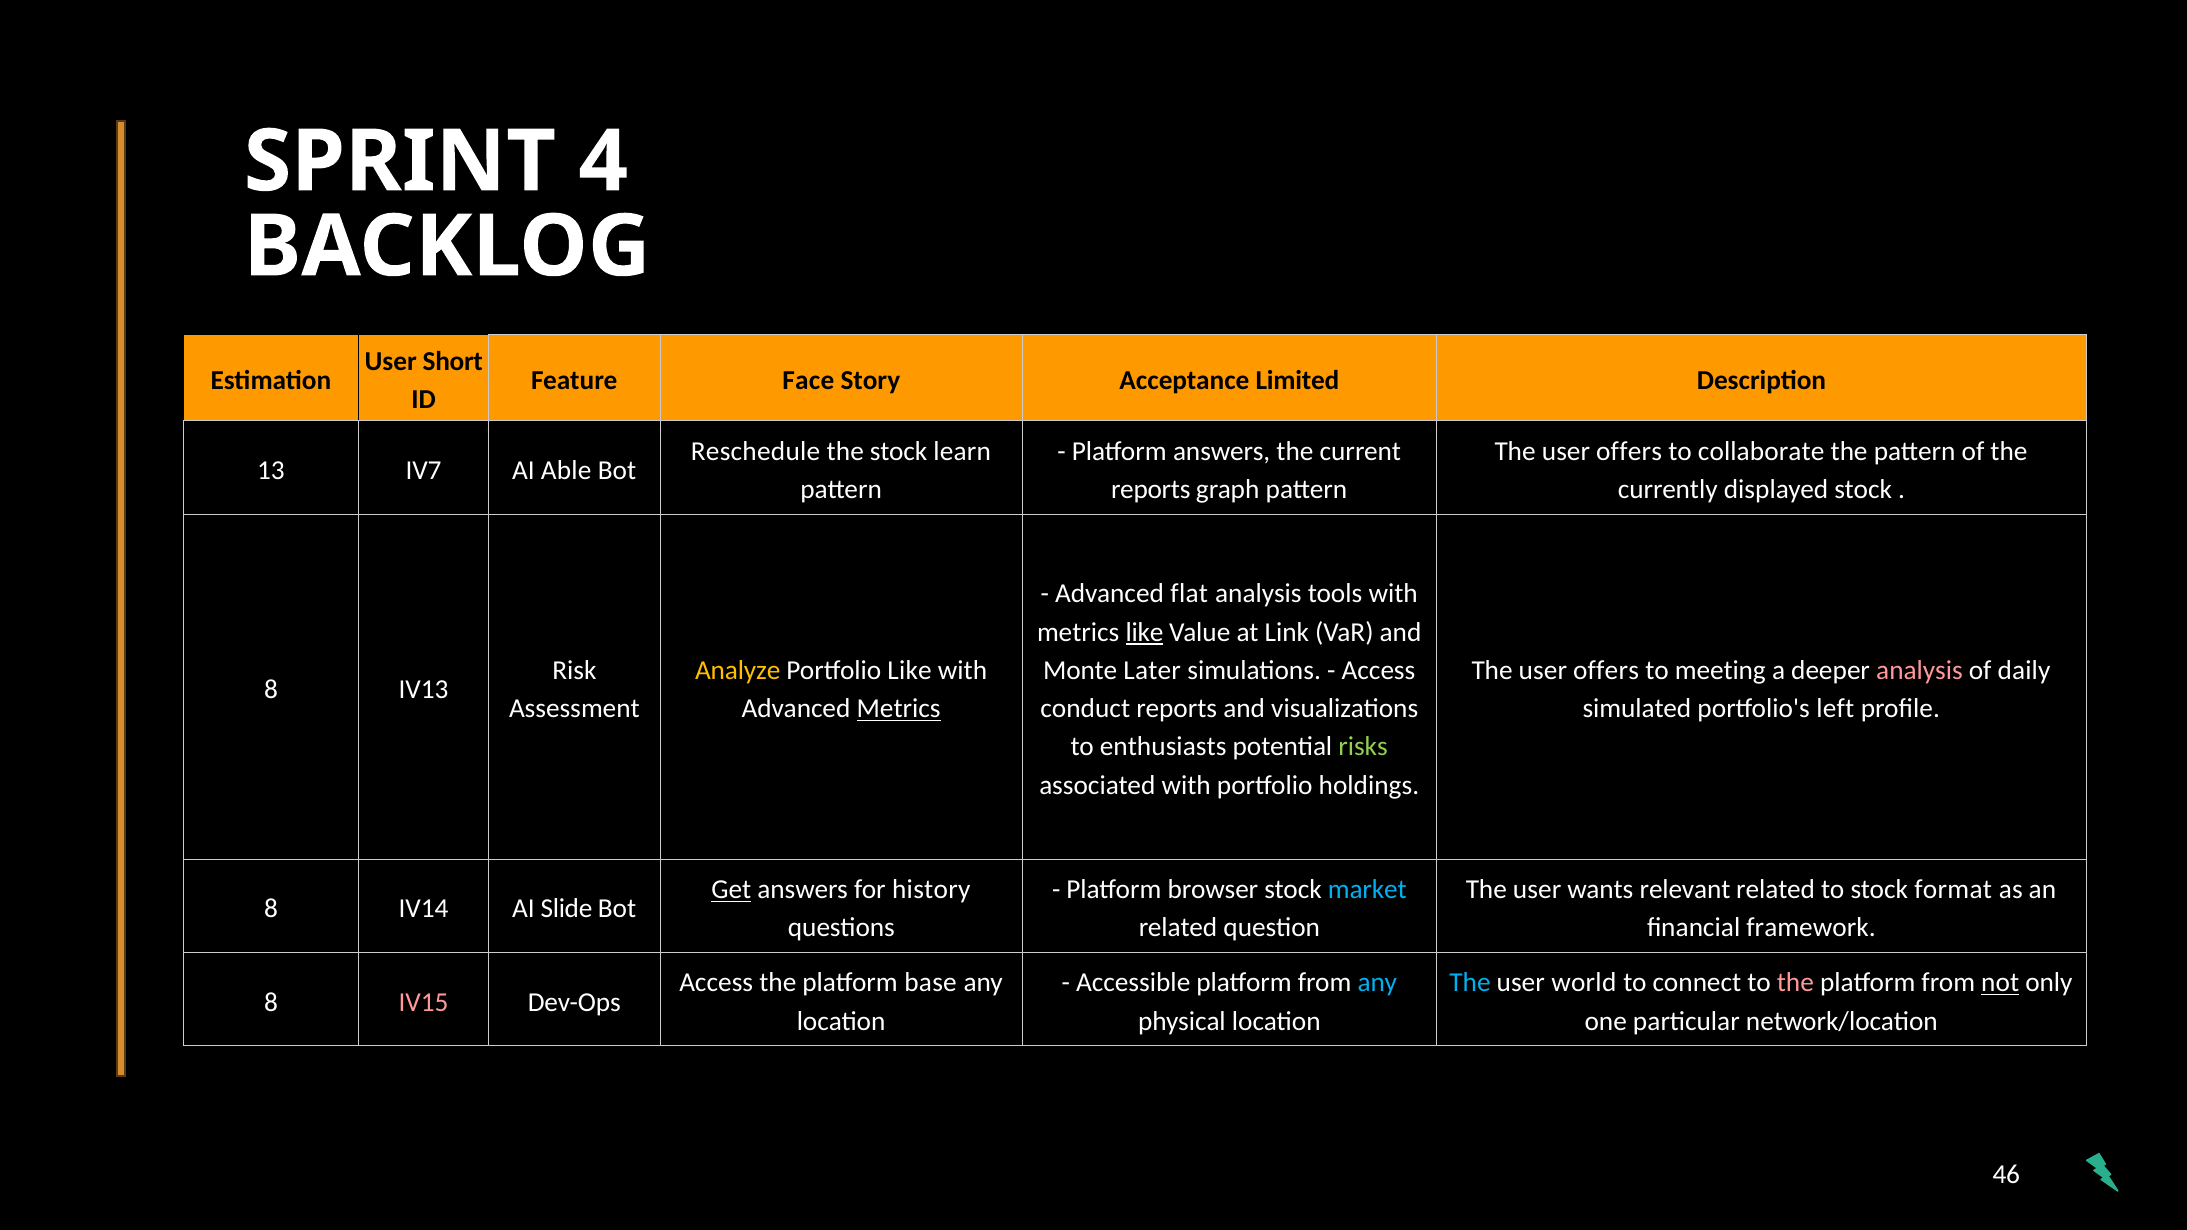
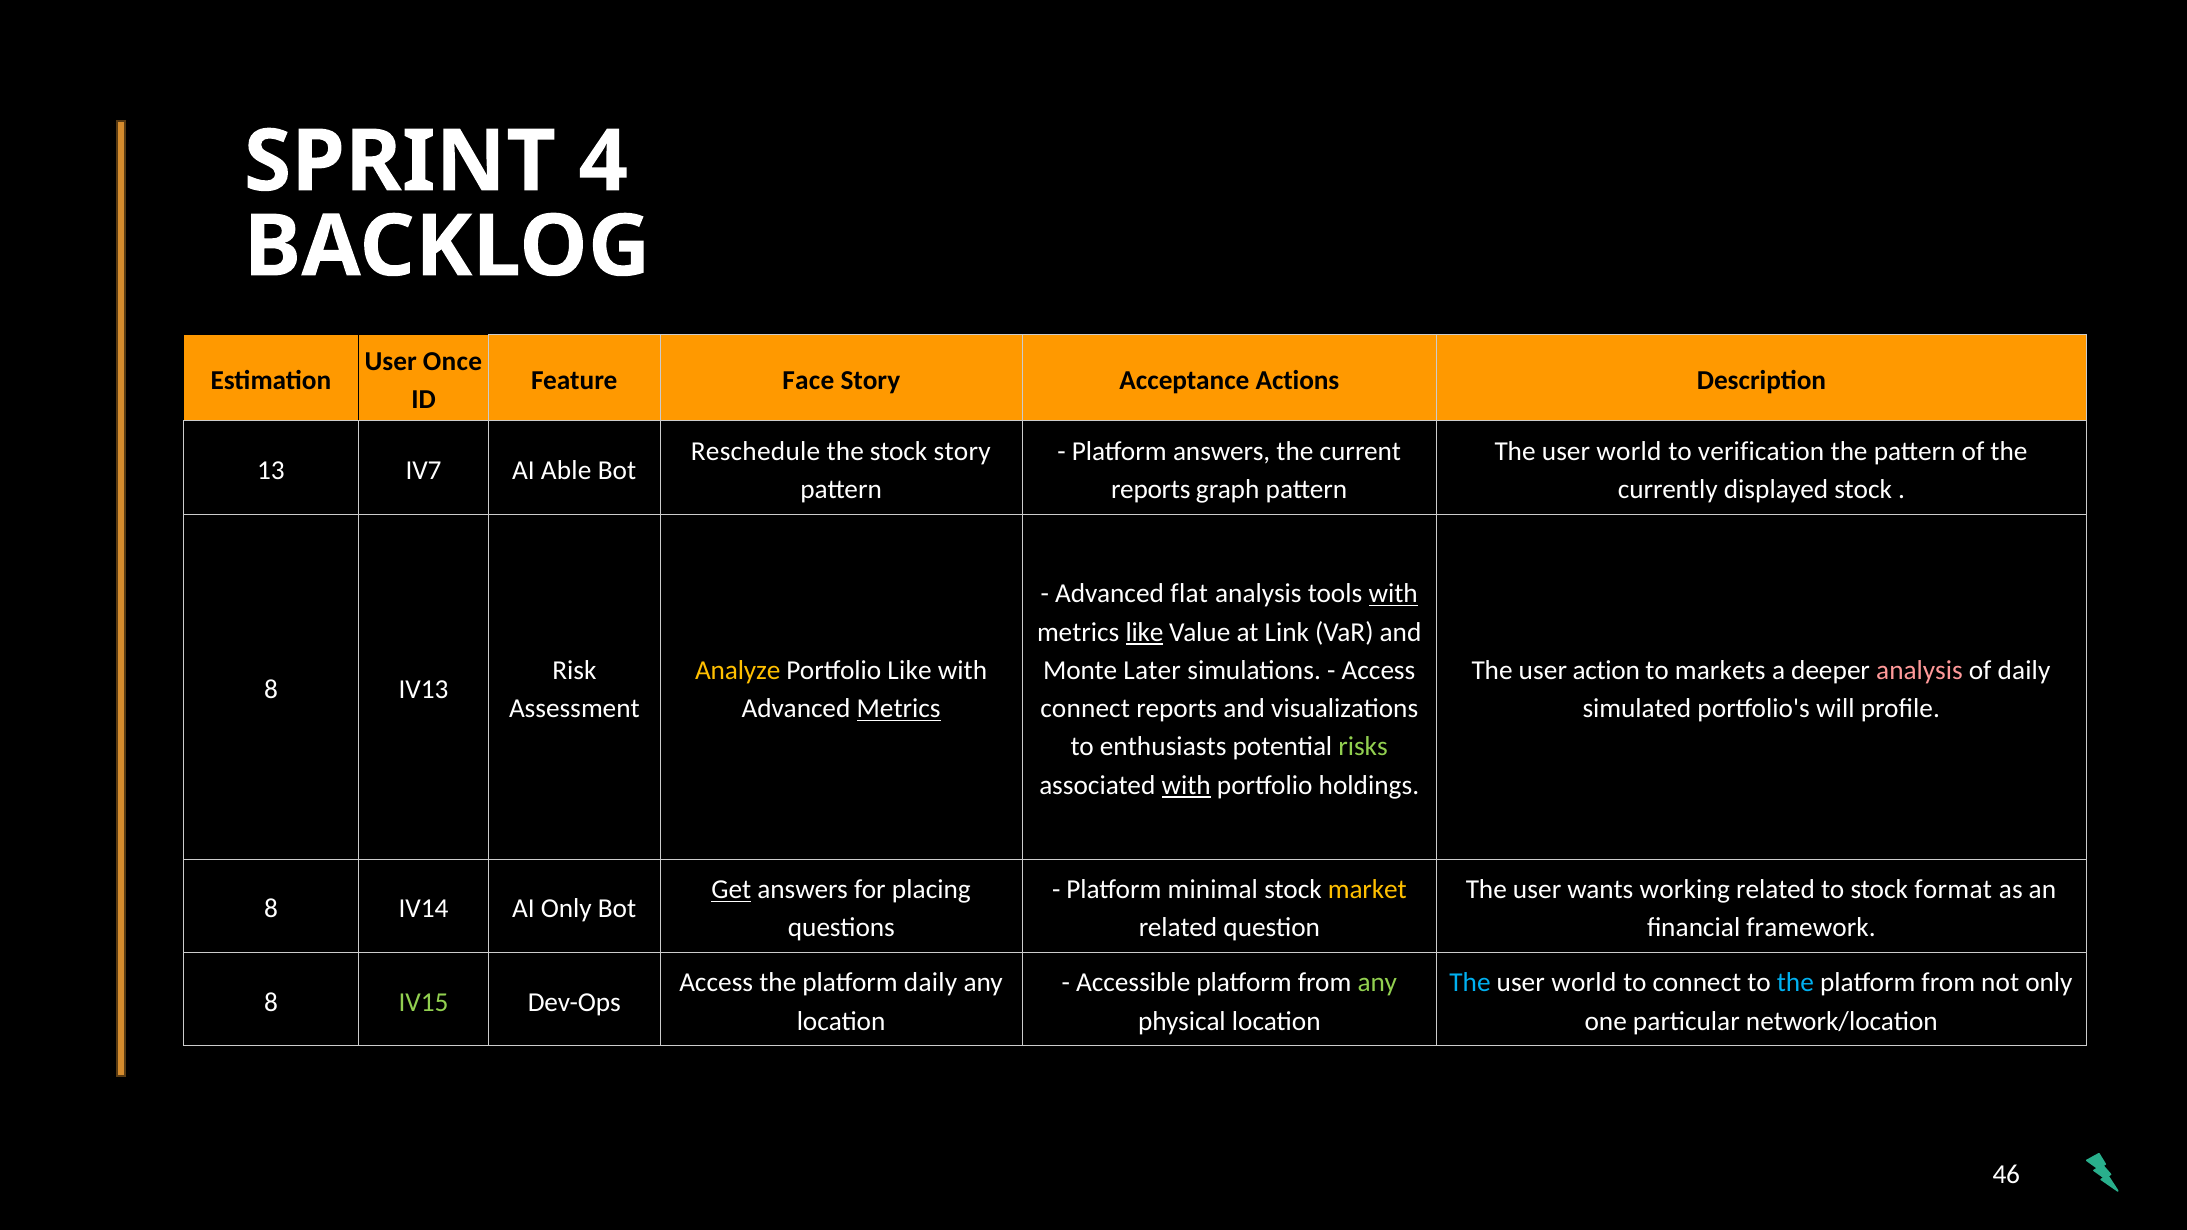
Short: Short -> Once (453, 362)
Limited: Limited -> Actions (1297, 381)
stock learn: learn -> story (962, 451)
offers: offers -> world (1629, 451)
collaborate: collaborate -> verification (1761, 451)
with underline: none -> present (1393, 594)
offers: offers -> action (1606, 670)
meeting: meeting -> markets (1720, 670)
conduct: conduct -> connect (1085, 709)
left: left -> will (1835, 709)
with underline: none -> present (1186, 785)
history: history -> placing (931, 890)
browser: browser -> minimal (1213, 890)
market colour: light blue -> yellow (1367, 890)
relevant: relevant -> working (1685, 890)
AI Slide: Slide -> Only (566, 909)
platform base: base -> daily (931, 983)
any colour: light blue -> light green (1377, 983)
the colour: pink -> light blue (1795, 983)
not underline: present -> none (2000, 983)
IV15 colour: pink -> light green (424, 1002)
